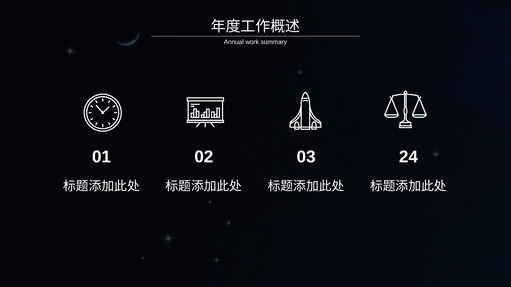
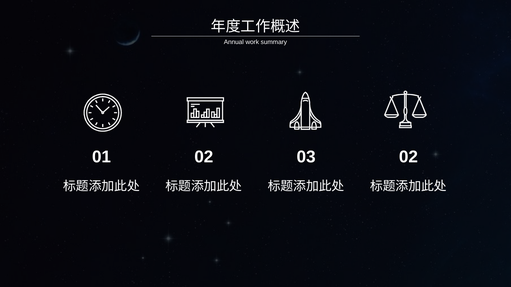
02 24: 24 -> 02 (408, 157)
